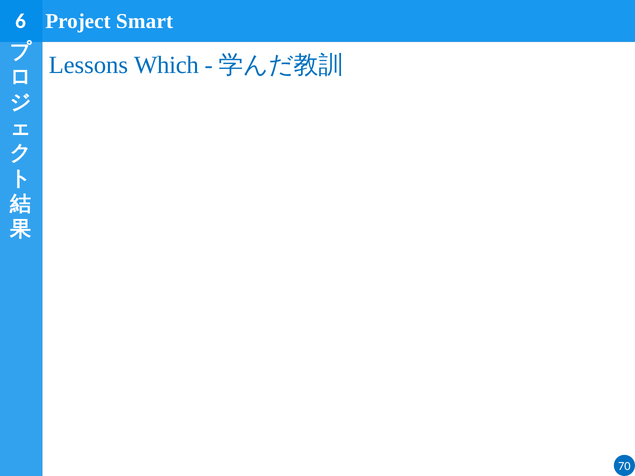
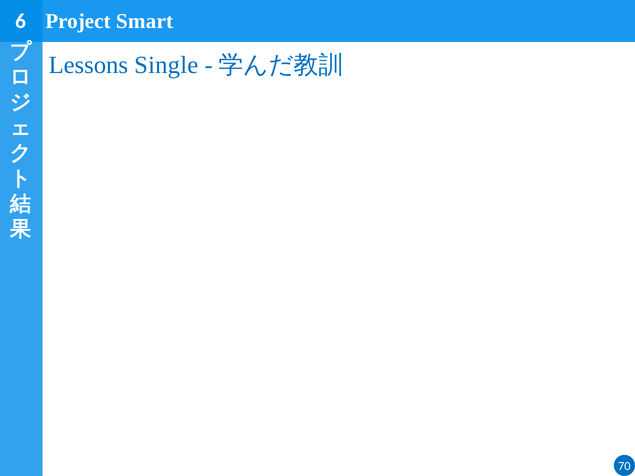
Which: Which -> Single (166, 65)
